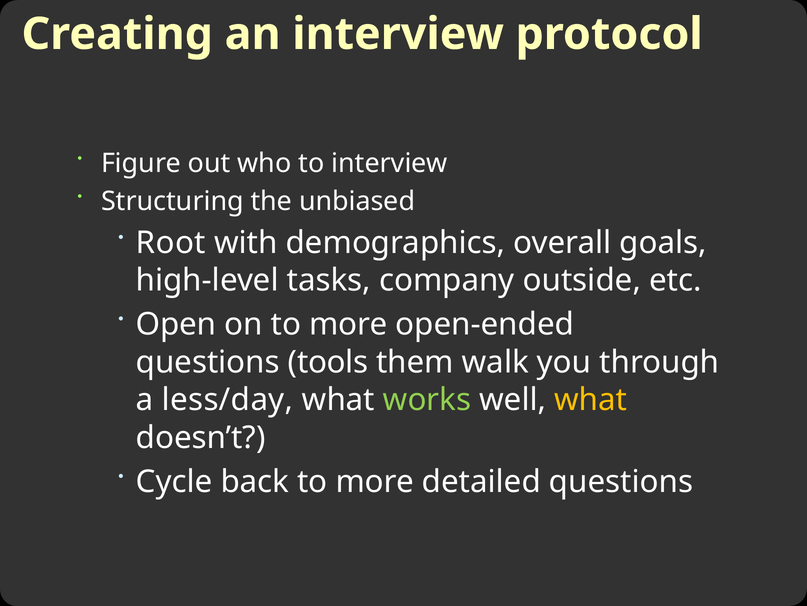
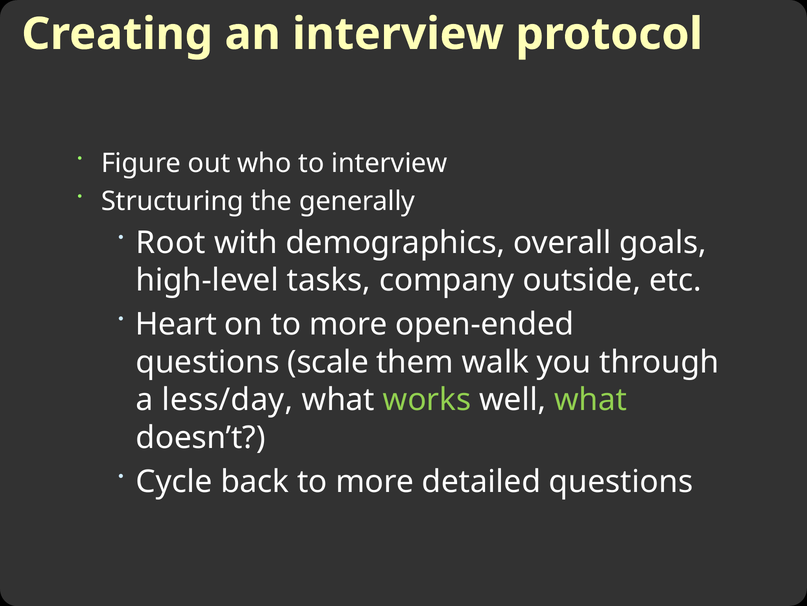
unbiased: unbiased -> generally (357, 201)
Open: Open -> Heart (176, 324)
tools: tools -> scale (328, 362)
what colour: yellow -> light green (591, 400)
